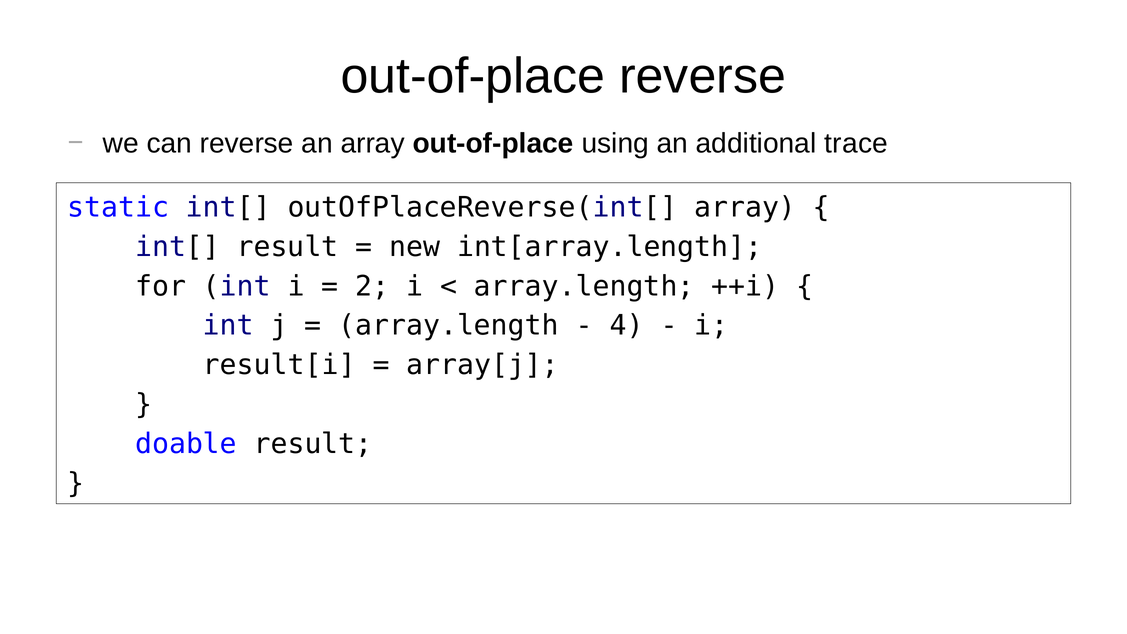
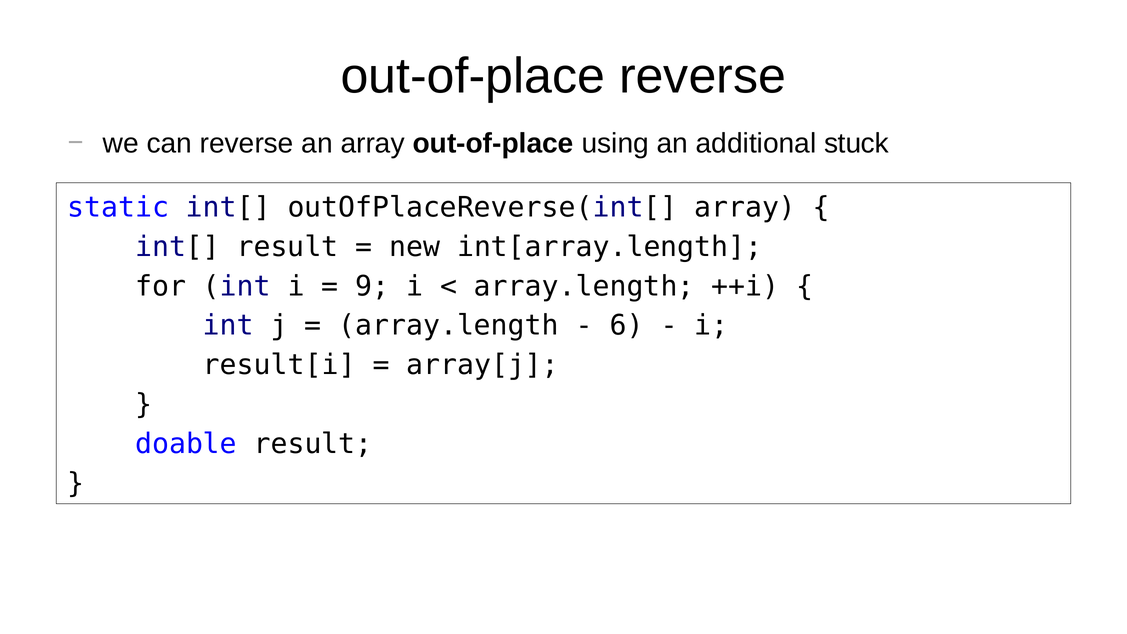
trace: trace -> stuck (856, 143)
2: 2 -> 9 (372, 286)
4: 4 -> 6 (627, 326)
